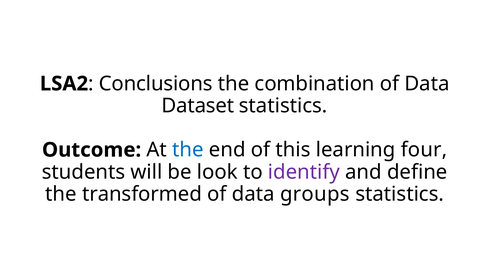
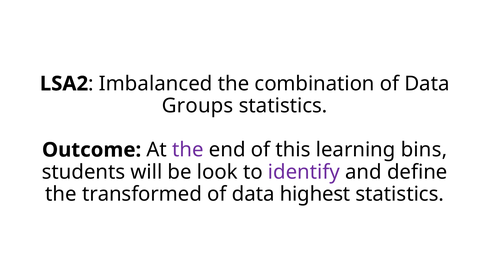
Conclusions: Conclusions -> Imbalanced (156, 84)
Dataset: Dataset -> Groups (198, 106)
the colour: blue -> purple (188, 150)
four: four -> bins (424, 150)
groups: groups -> highest (315, 194)
